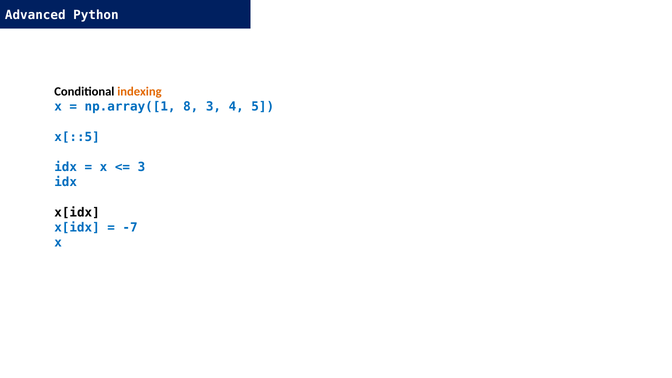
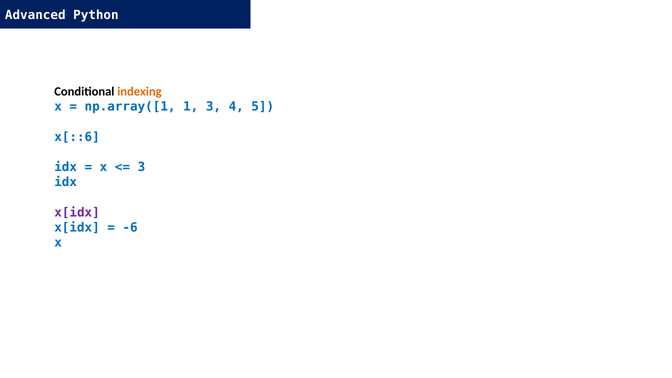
8: 8 -> 1 (191, 107)
x[::5: x[::5 -> x[::6 (77, 137)
x[idx colour: black -> purple (77, 213)
-7: -7 -> -6 (130, 228)
